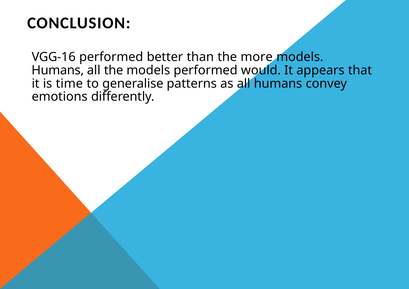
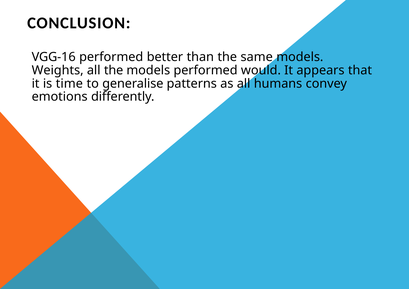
more: more -> same (257, 57)
Humans: Humans -> Weights (58, 70)
